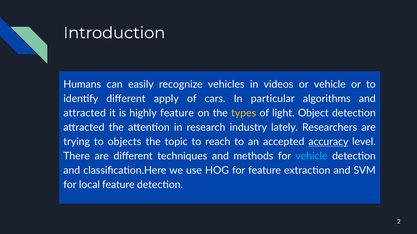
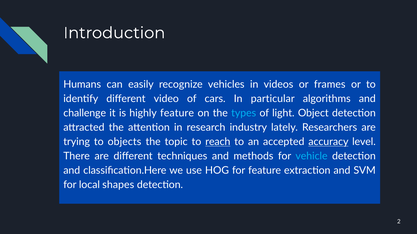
or vehicle: vehicle -> frames (330, 85)
apply: apply -> video (166, 99)
attracted: attracted -> challenge (85, 113)
types colour: yellow -> light blue (244, 113)
reach underline: none -> present (218, 142)
local feature: feature -> shapes (118, 185)
